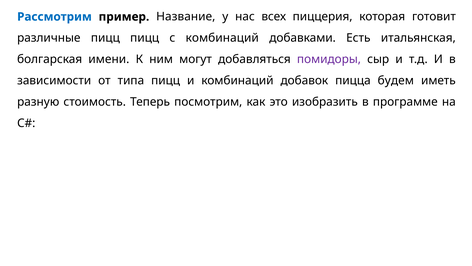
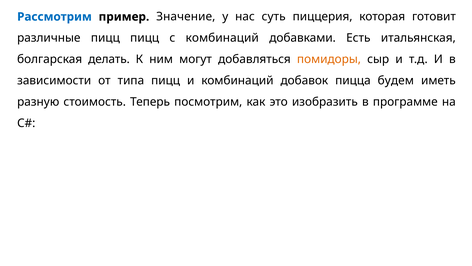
Название: Название -> Значение (186, 17)
всех: всех -> суть (274, 17)
имени: имени -> делать (109, 59)
помидоры colour: purple -> orange (329, 59)
